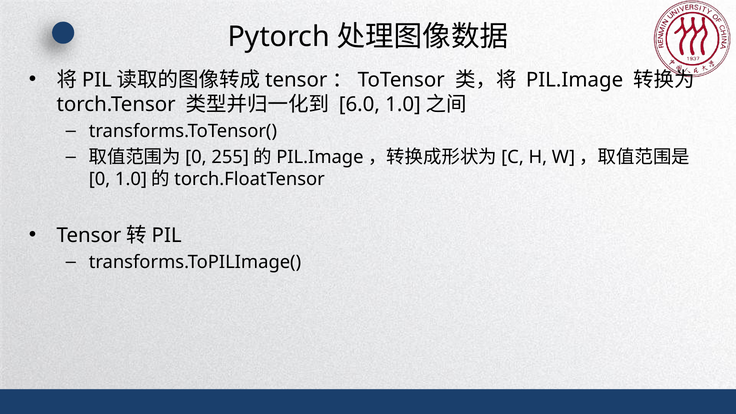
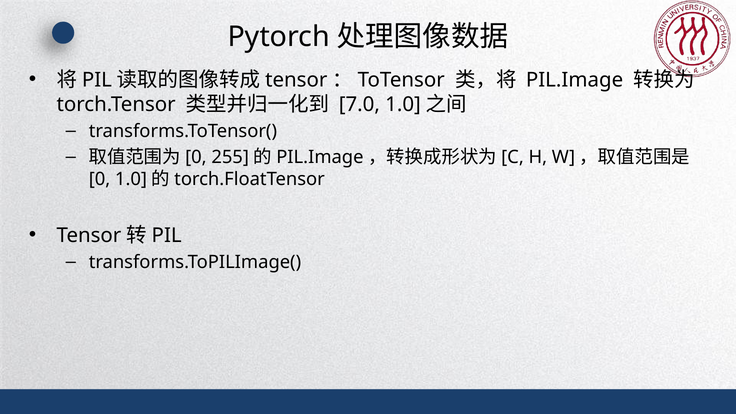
6.0: 6.0 -> 7.0 (359, 104)
